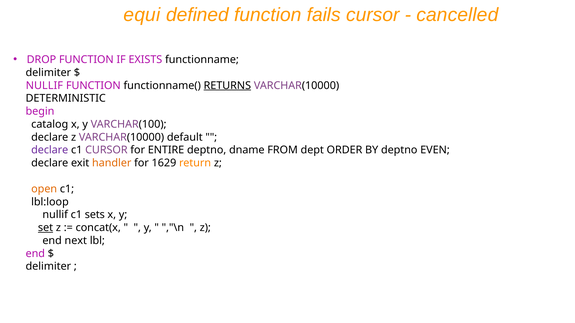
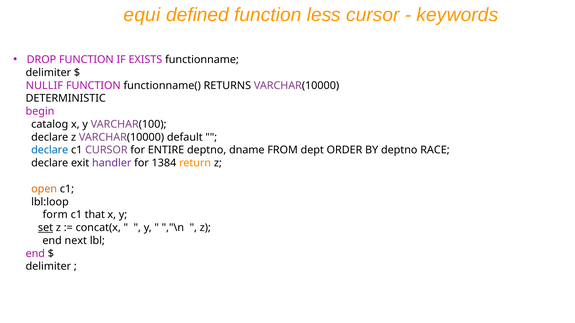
fails: fails -> less (324, 15)
cancelled: cancelled -> keywords (457, 15)
RETURNS underline: present -> none (227, 86)
declare colour: purple -> blue (50, 150)
EVEN: EVEN -> RACE (435, 150)
handler colour: orange -> purple (112, 163)
1629: 1629 -> 1384 (164, 163)
nullif: nullif -> form (55, 215)
sets: sets -> that (95, 215)
